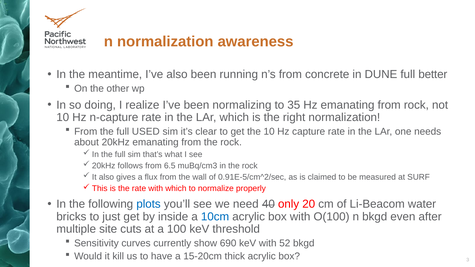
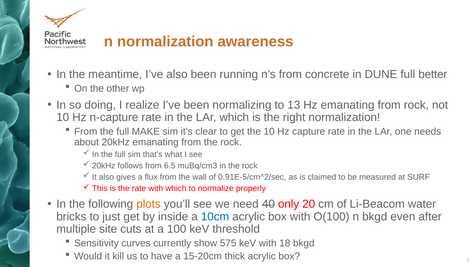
35: 35 -> 13 (294, 105)
USED: USED -> MAKE (146, 132)
plots colour: blue -> orange (149, 204)
690: 690 -> 575 (228, 243)
52: 52 -> 18 (285, 243)
